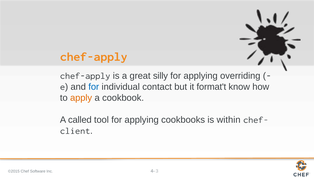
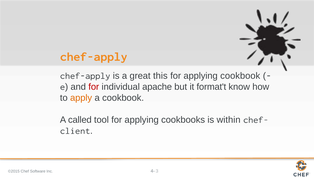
silly: silly -> this (160, 76)
applying overriding: overriding -> cookbook (240, 76)
for colour: blue -> red (94, 87)
contact: contact -> apache (157, 87)
